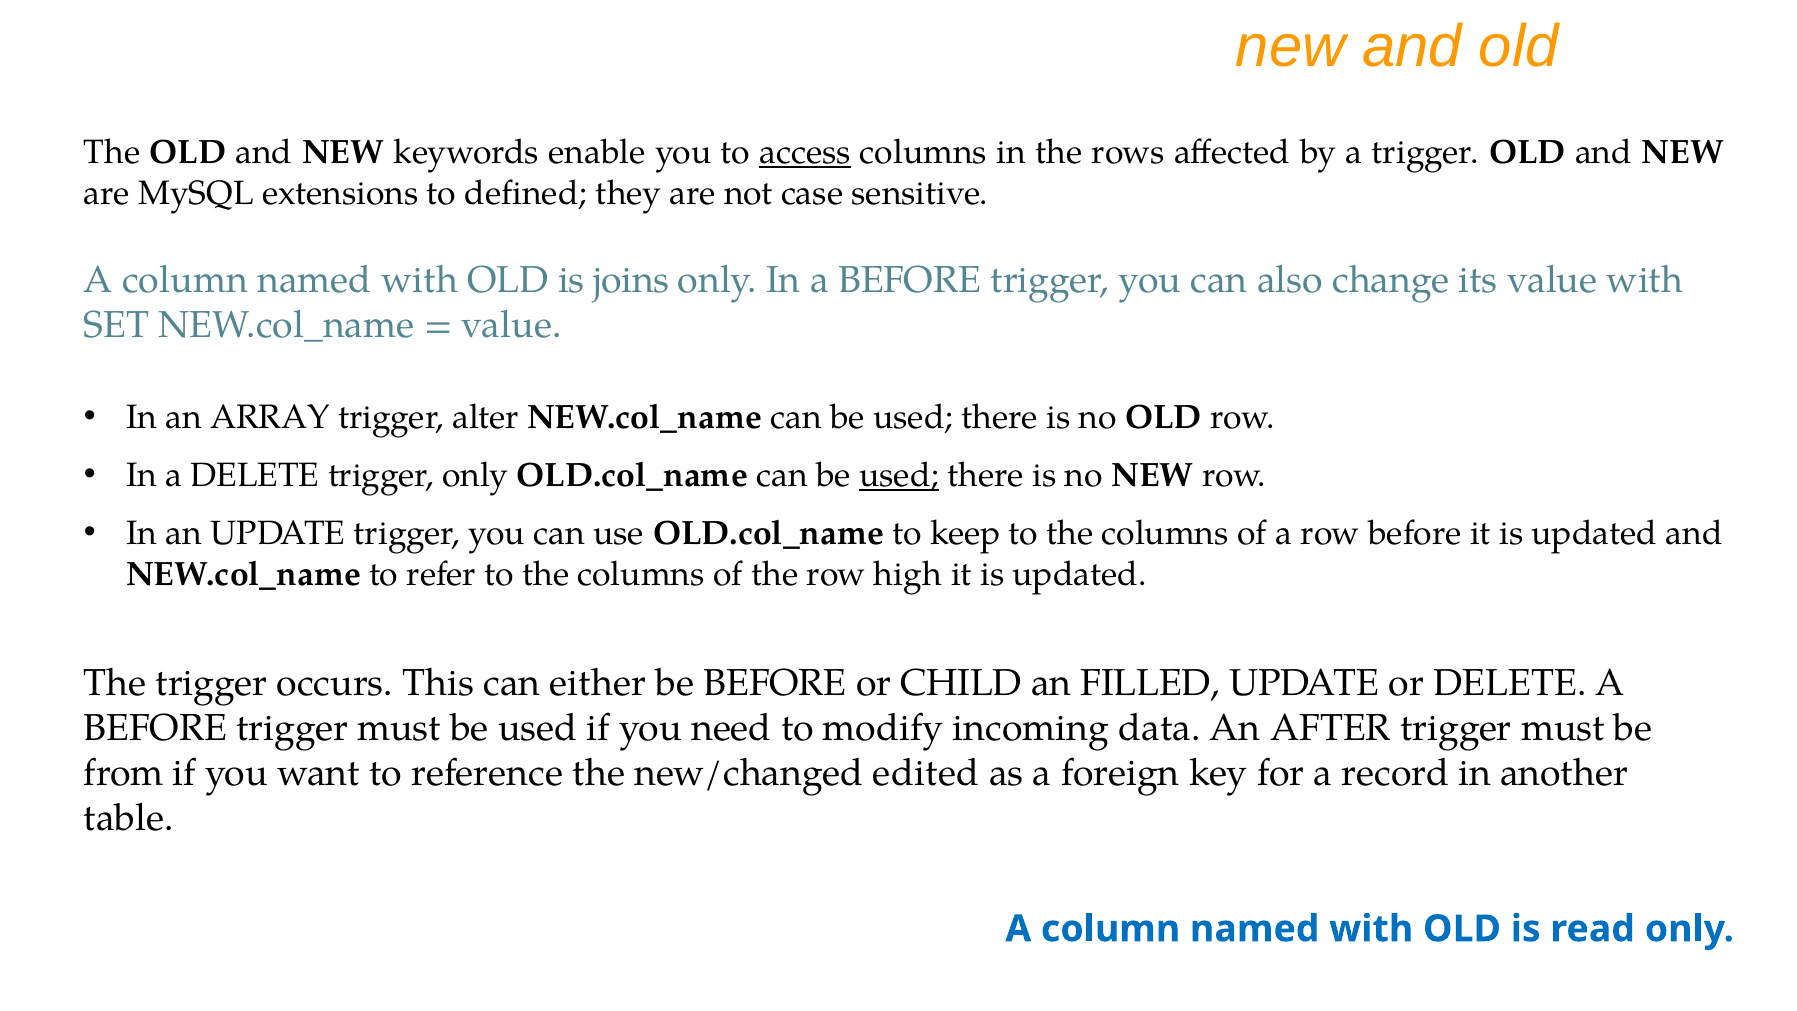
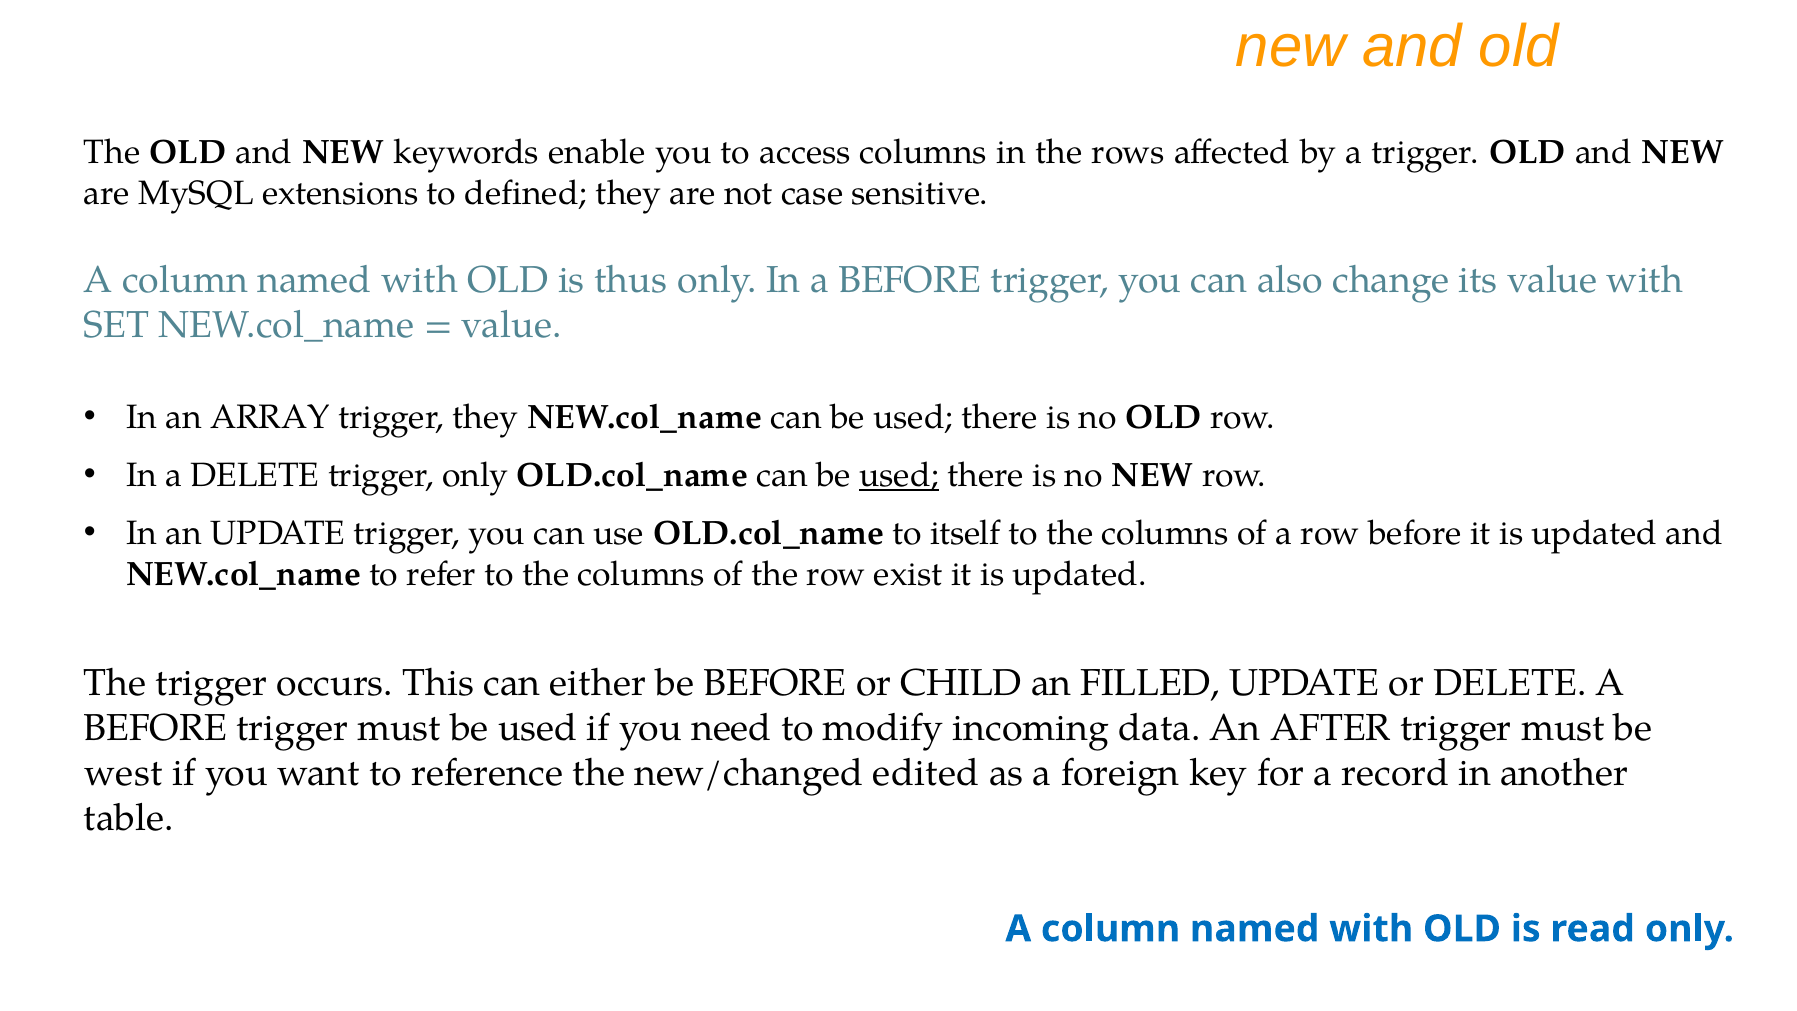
access underline: present -> none (805, 153)
joins: joins -> thus (631, 280)
trigger alter: alter -> they (486, 417)
keep: keep -> itself (965, 534)
high: high -> exist (908, 574)
from: from -> west (123, 773)
